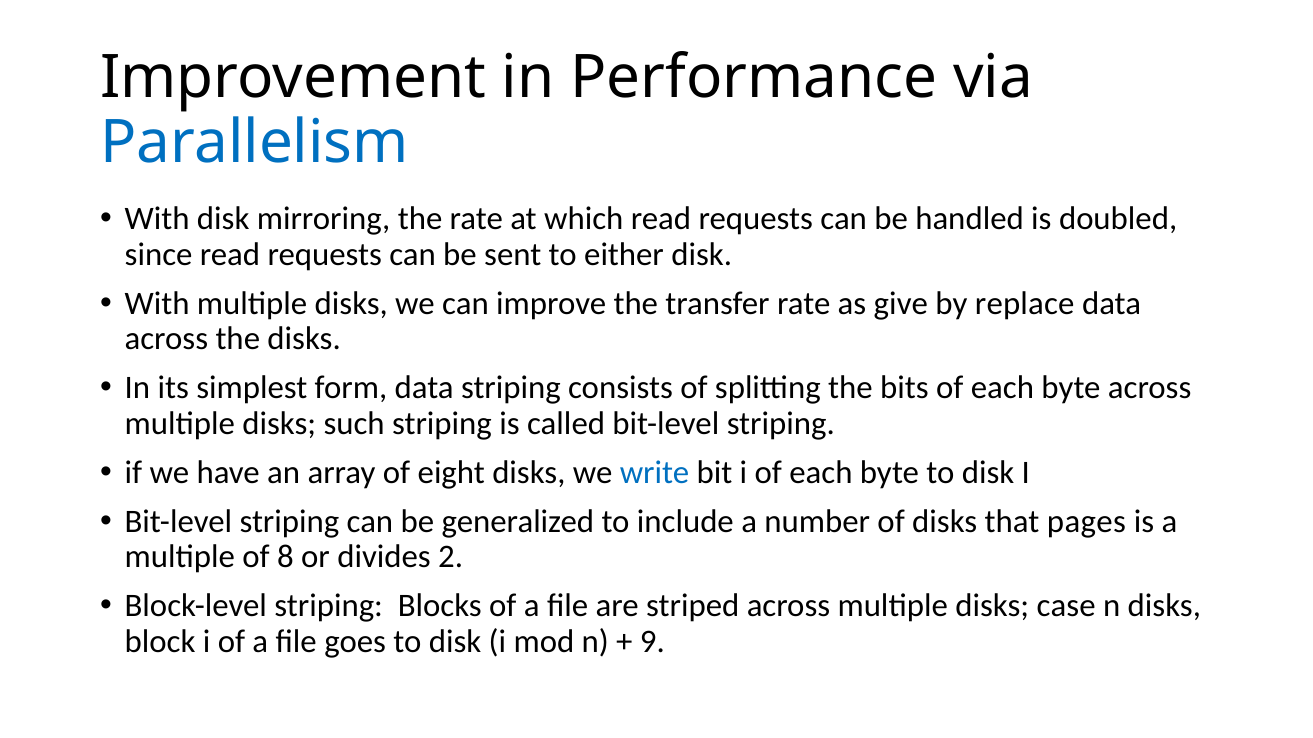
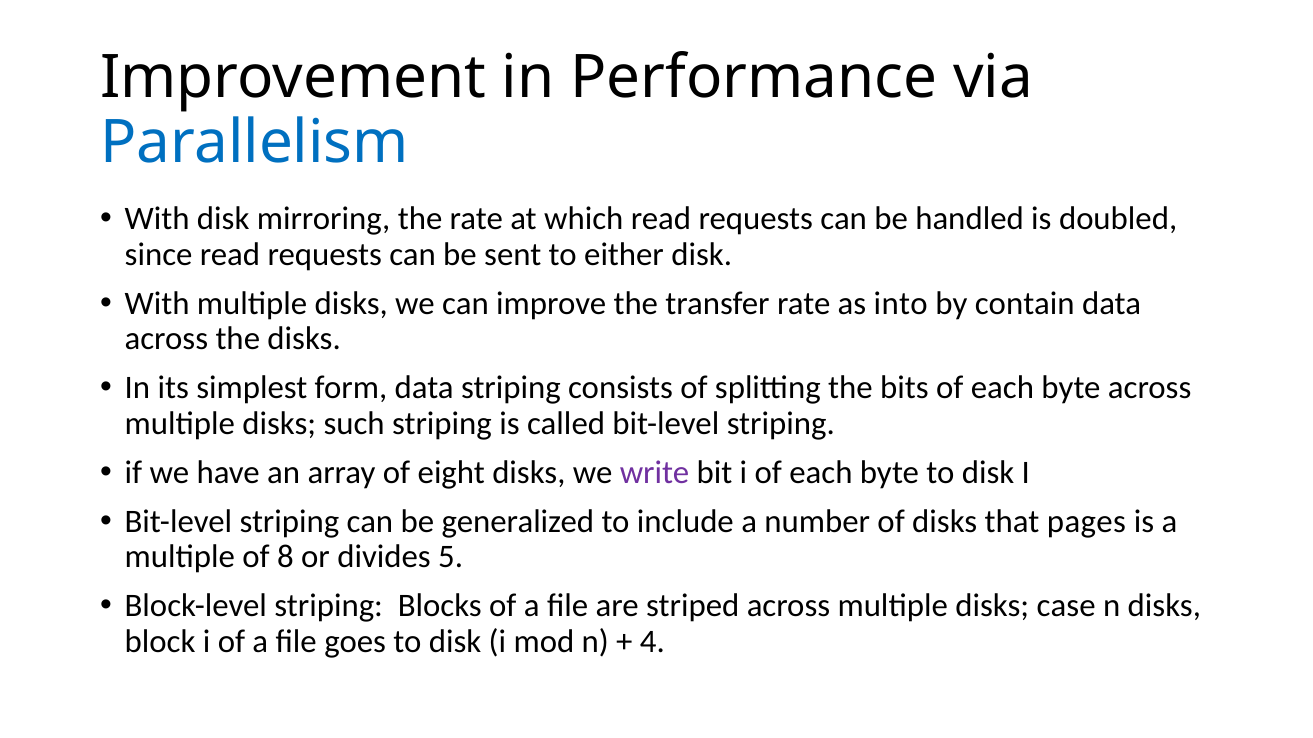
give: give -> into (901, 304)
replace: replace -> contain (1025, 304)
write colour: blue -> purple (655, 473)
2: 2 -> 5 (451, 557)
9: 9 -> 4 (652, 642)
